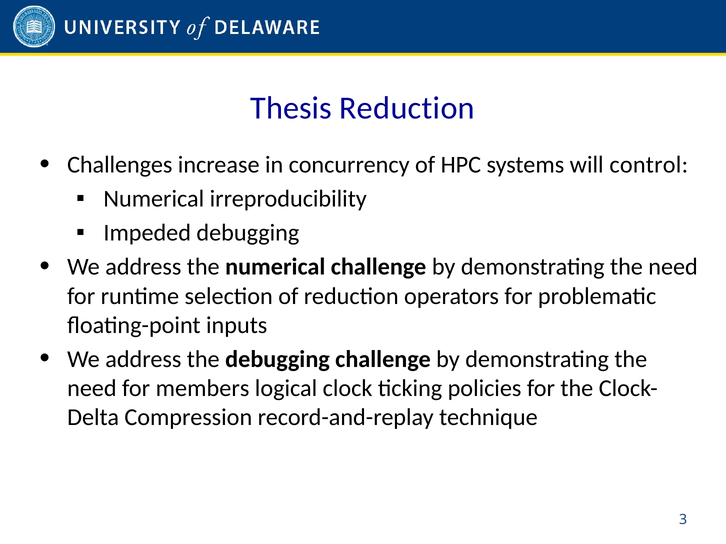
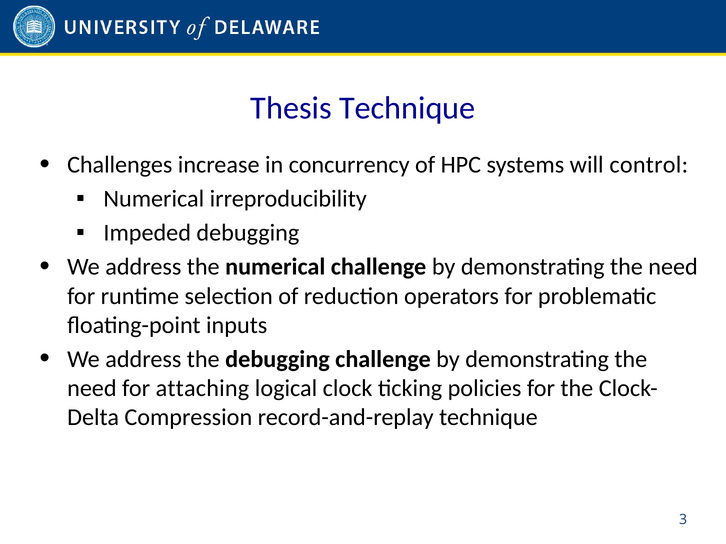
Thesis Reduction: Reduction -> Technique (407, 108)
members: members -> attaching (202, 388)
